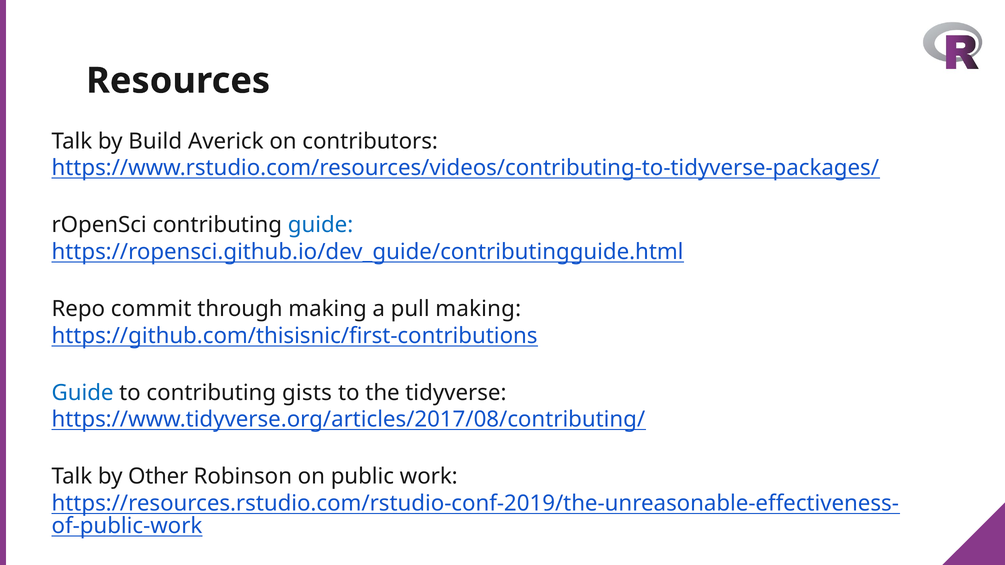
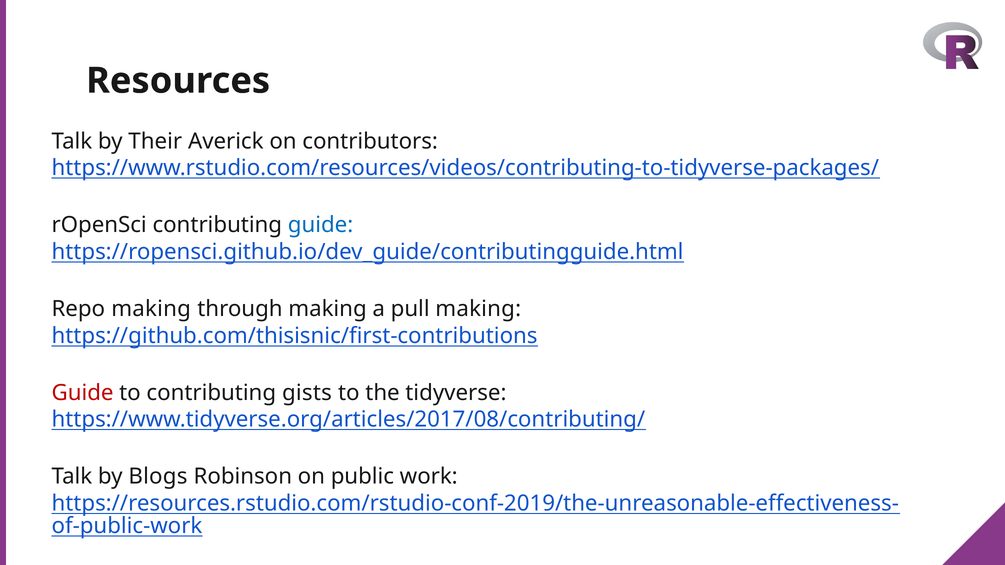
Build: Build -> Their (155, 141)
Repo commit: commit -> making (151, 309)
Guide colour: blue -> red (83, 393)
Other: Other -> Blogs (158, 477)
